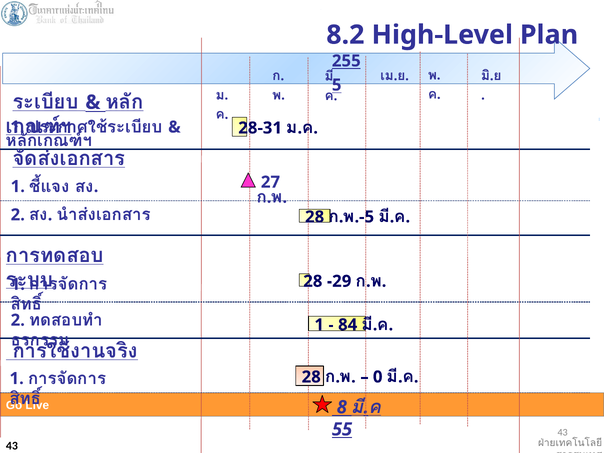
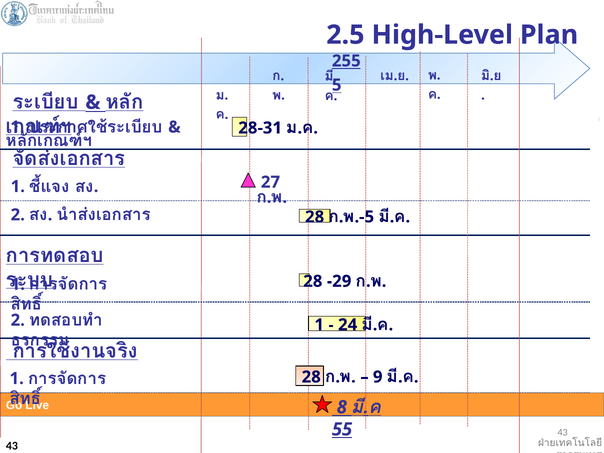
8.2: 8.2 -> 2.5 (345, 35)
84: 84 -> 24 (348, 325)
0: 0 -> 9 (378, 377)
